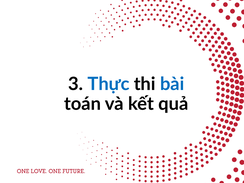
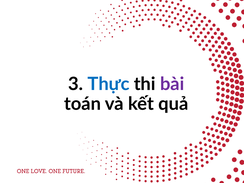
bài colour: blue -> purple (172, 84)
